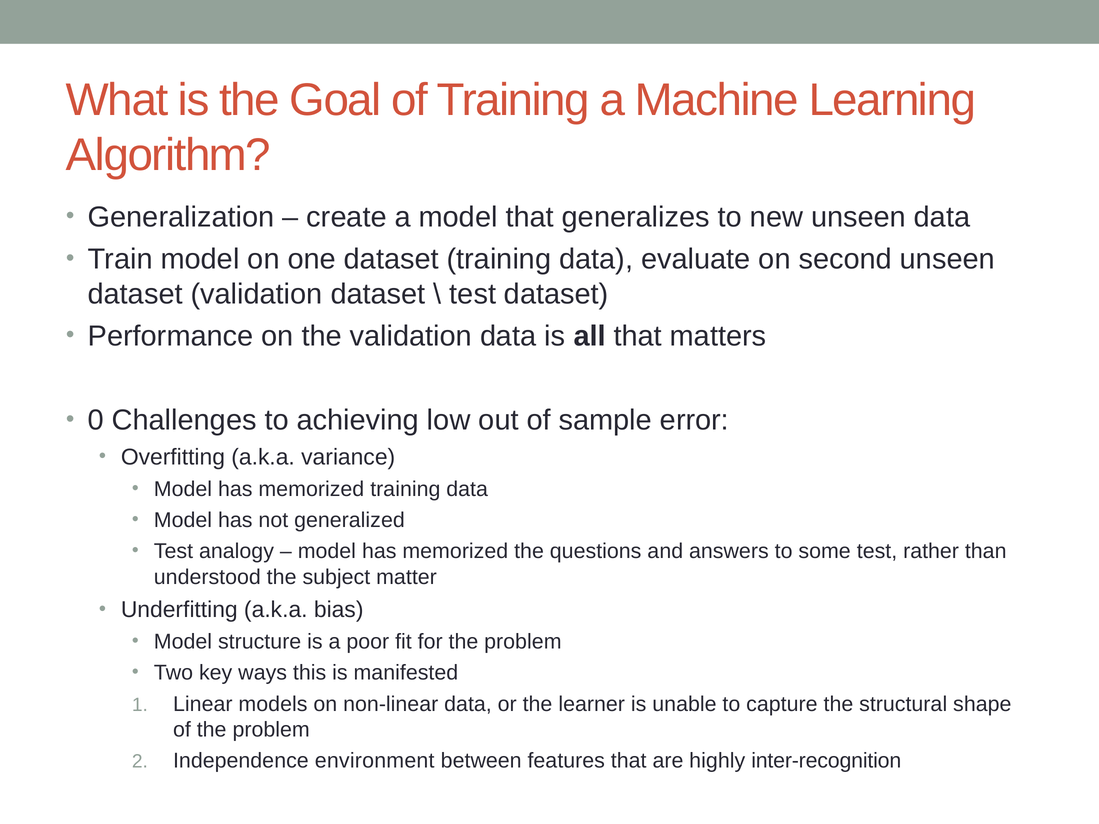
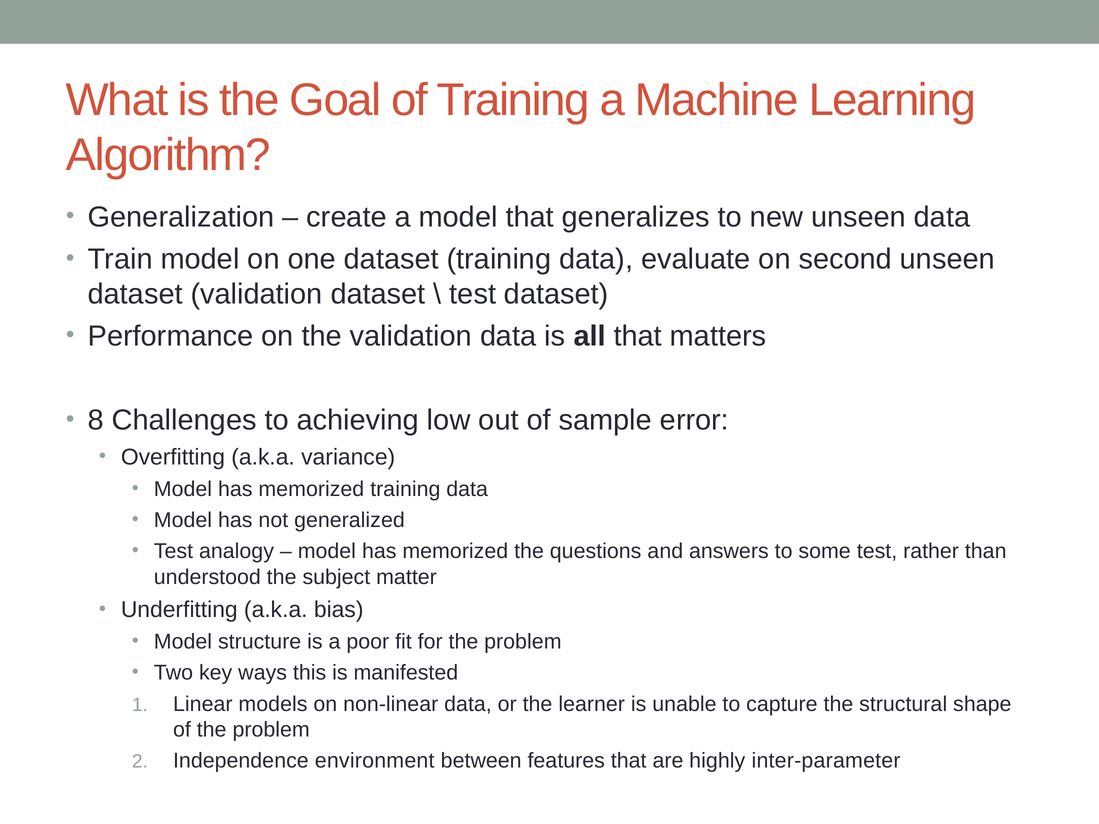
0: 0 -> 8 (96, 420)
inter-recognition: inter-recognition -> inter-parameter (826, 761)
